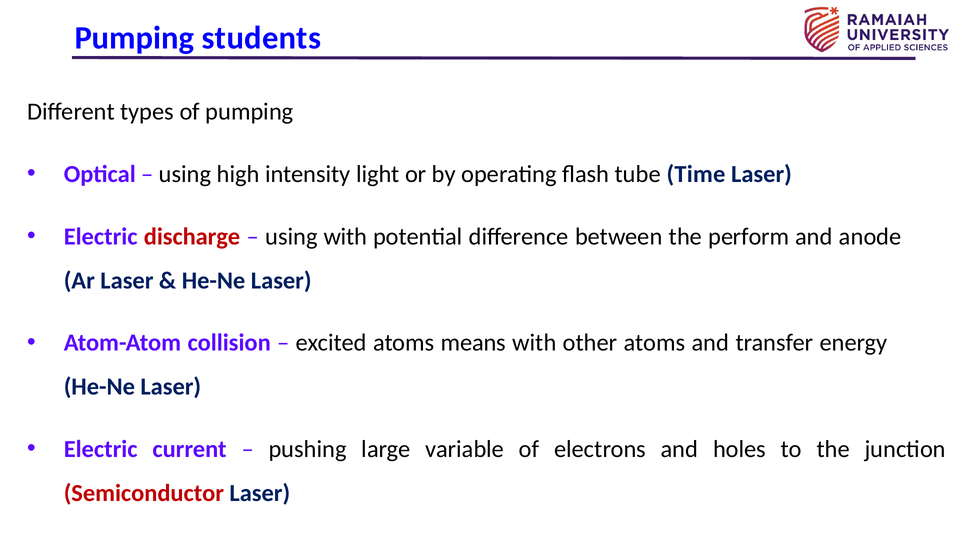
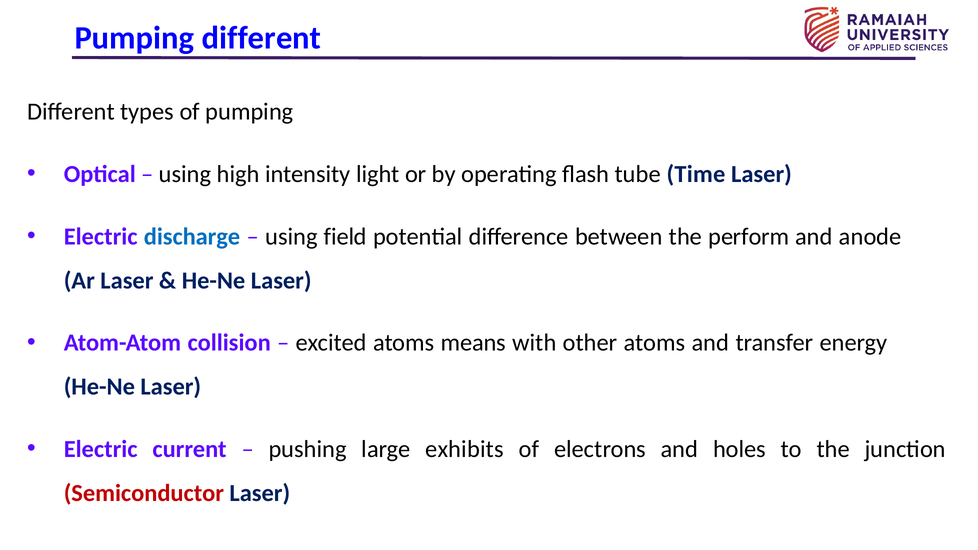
Pumping students: students -> different (261, 38)
discharge colour: red -> blue (192, 237)
using with: with -> field (345, 237)
variable: variable -> exhibits (465, 449)
